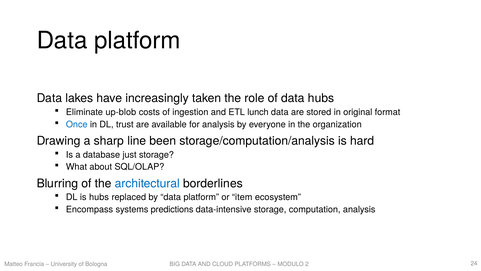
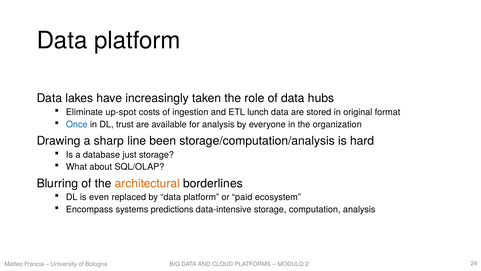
up-blob: up-blob -> up-spot (121, 112)
architectural colour: blue -> orange (147, 183)
is hubs: hubs -> even (99, 197)
item: item -> paid (242, 197)
